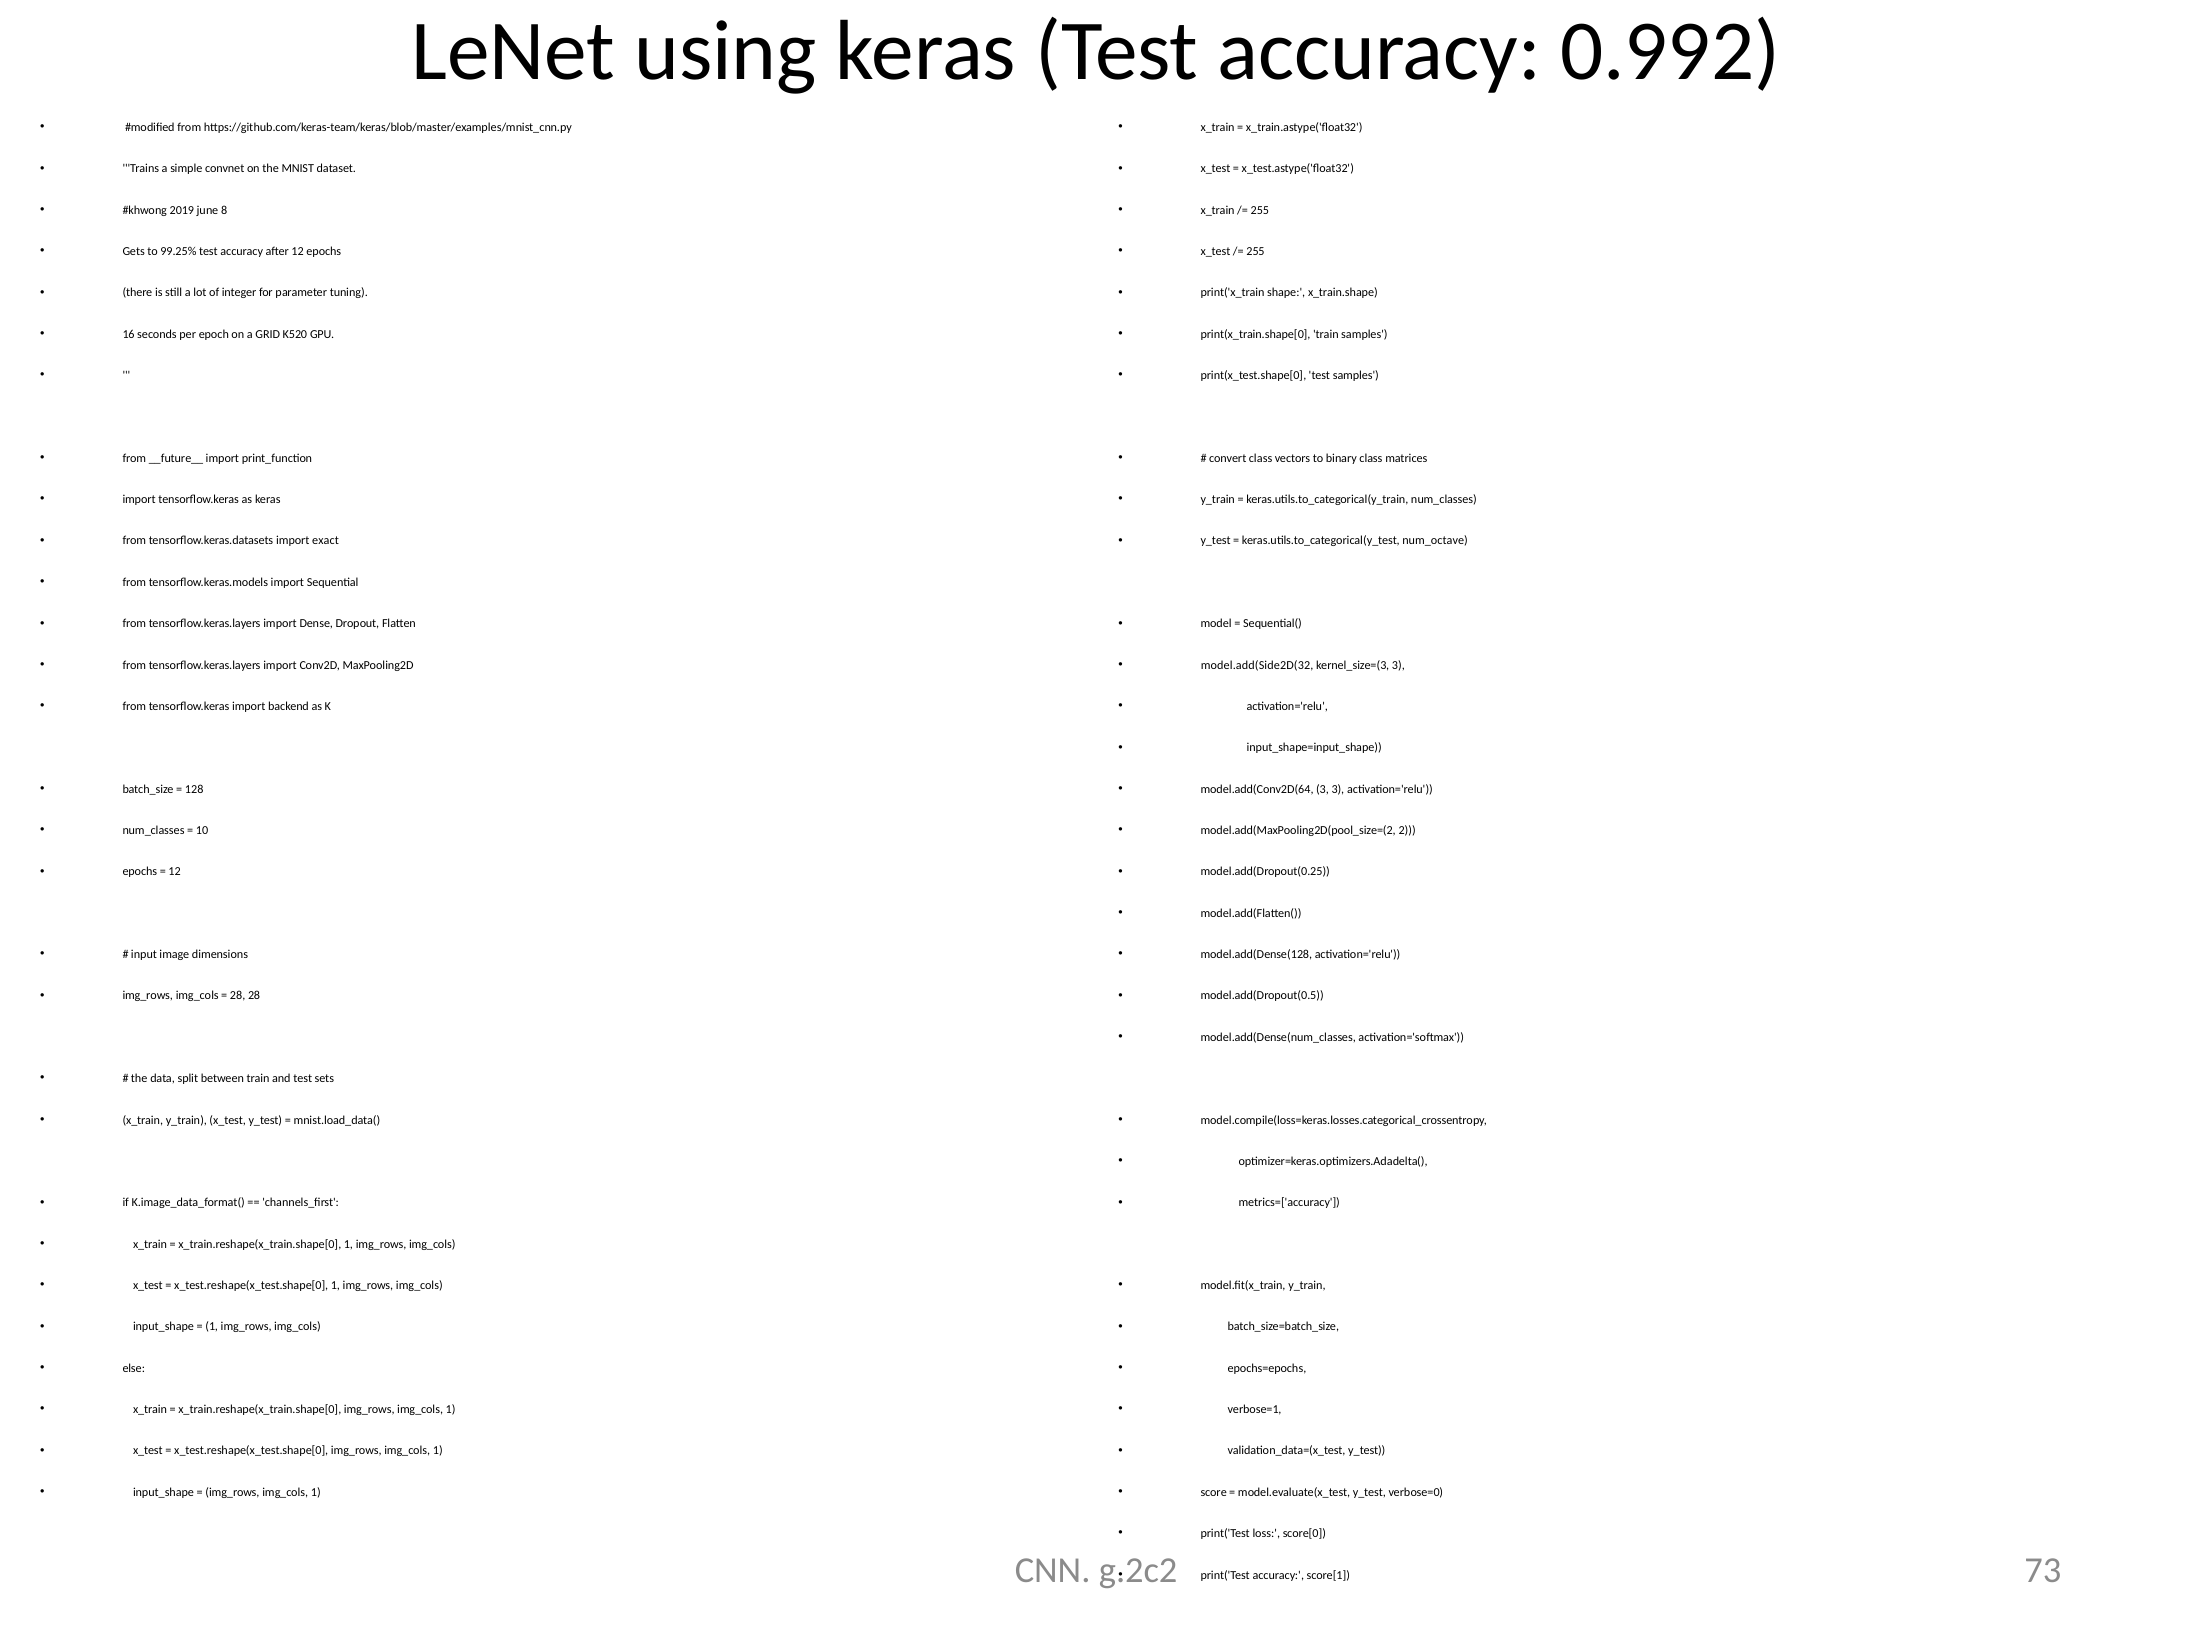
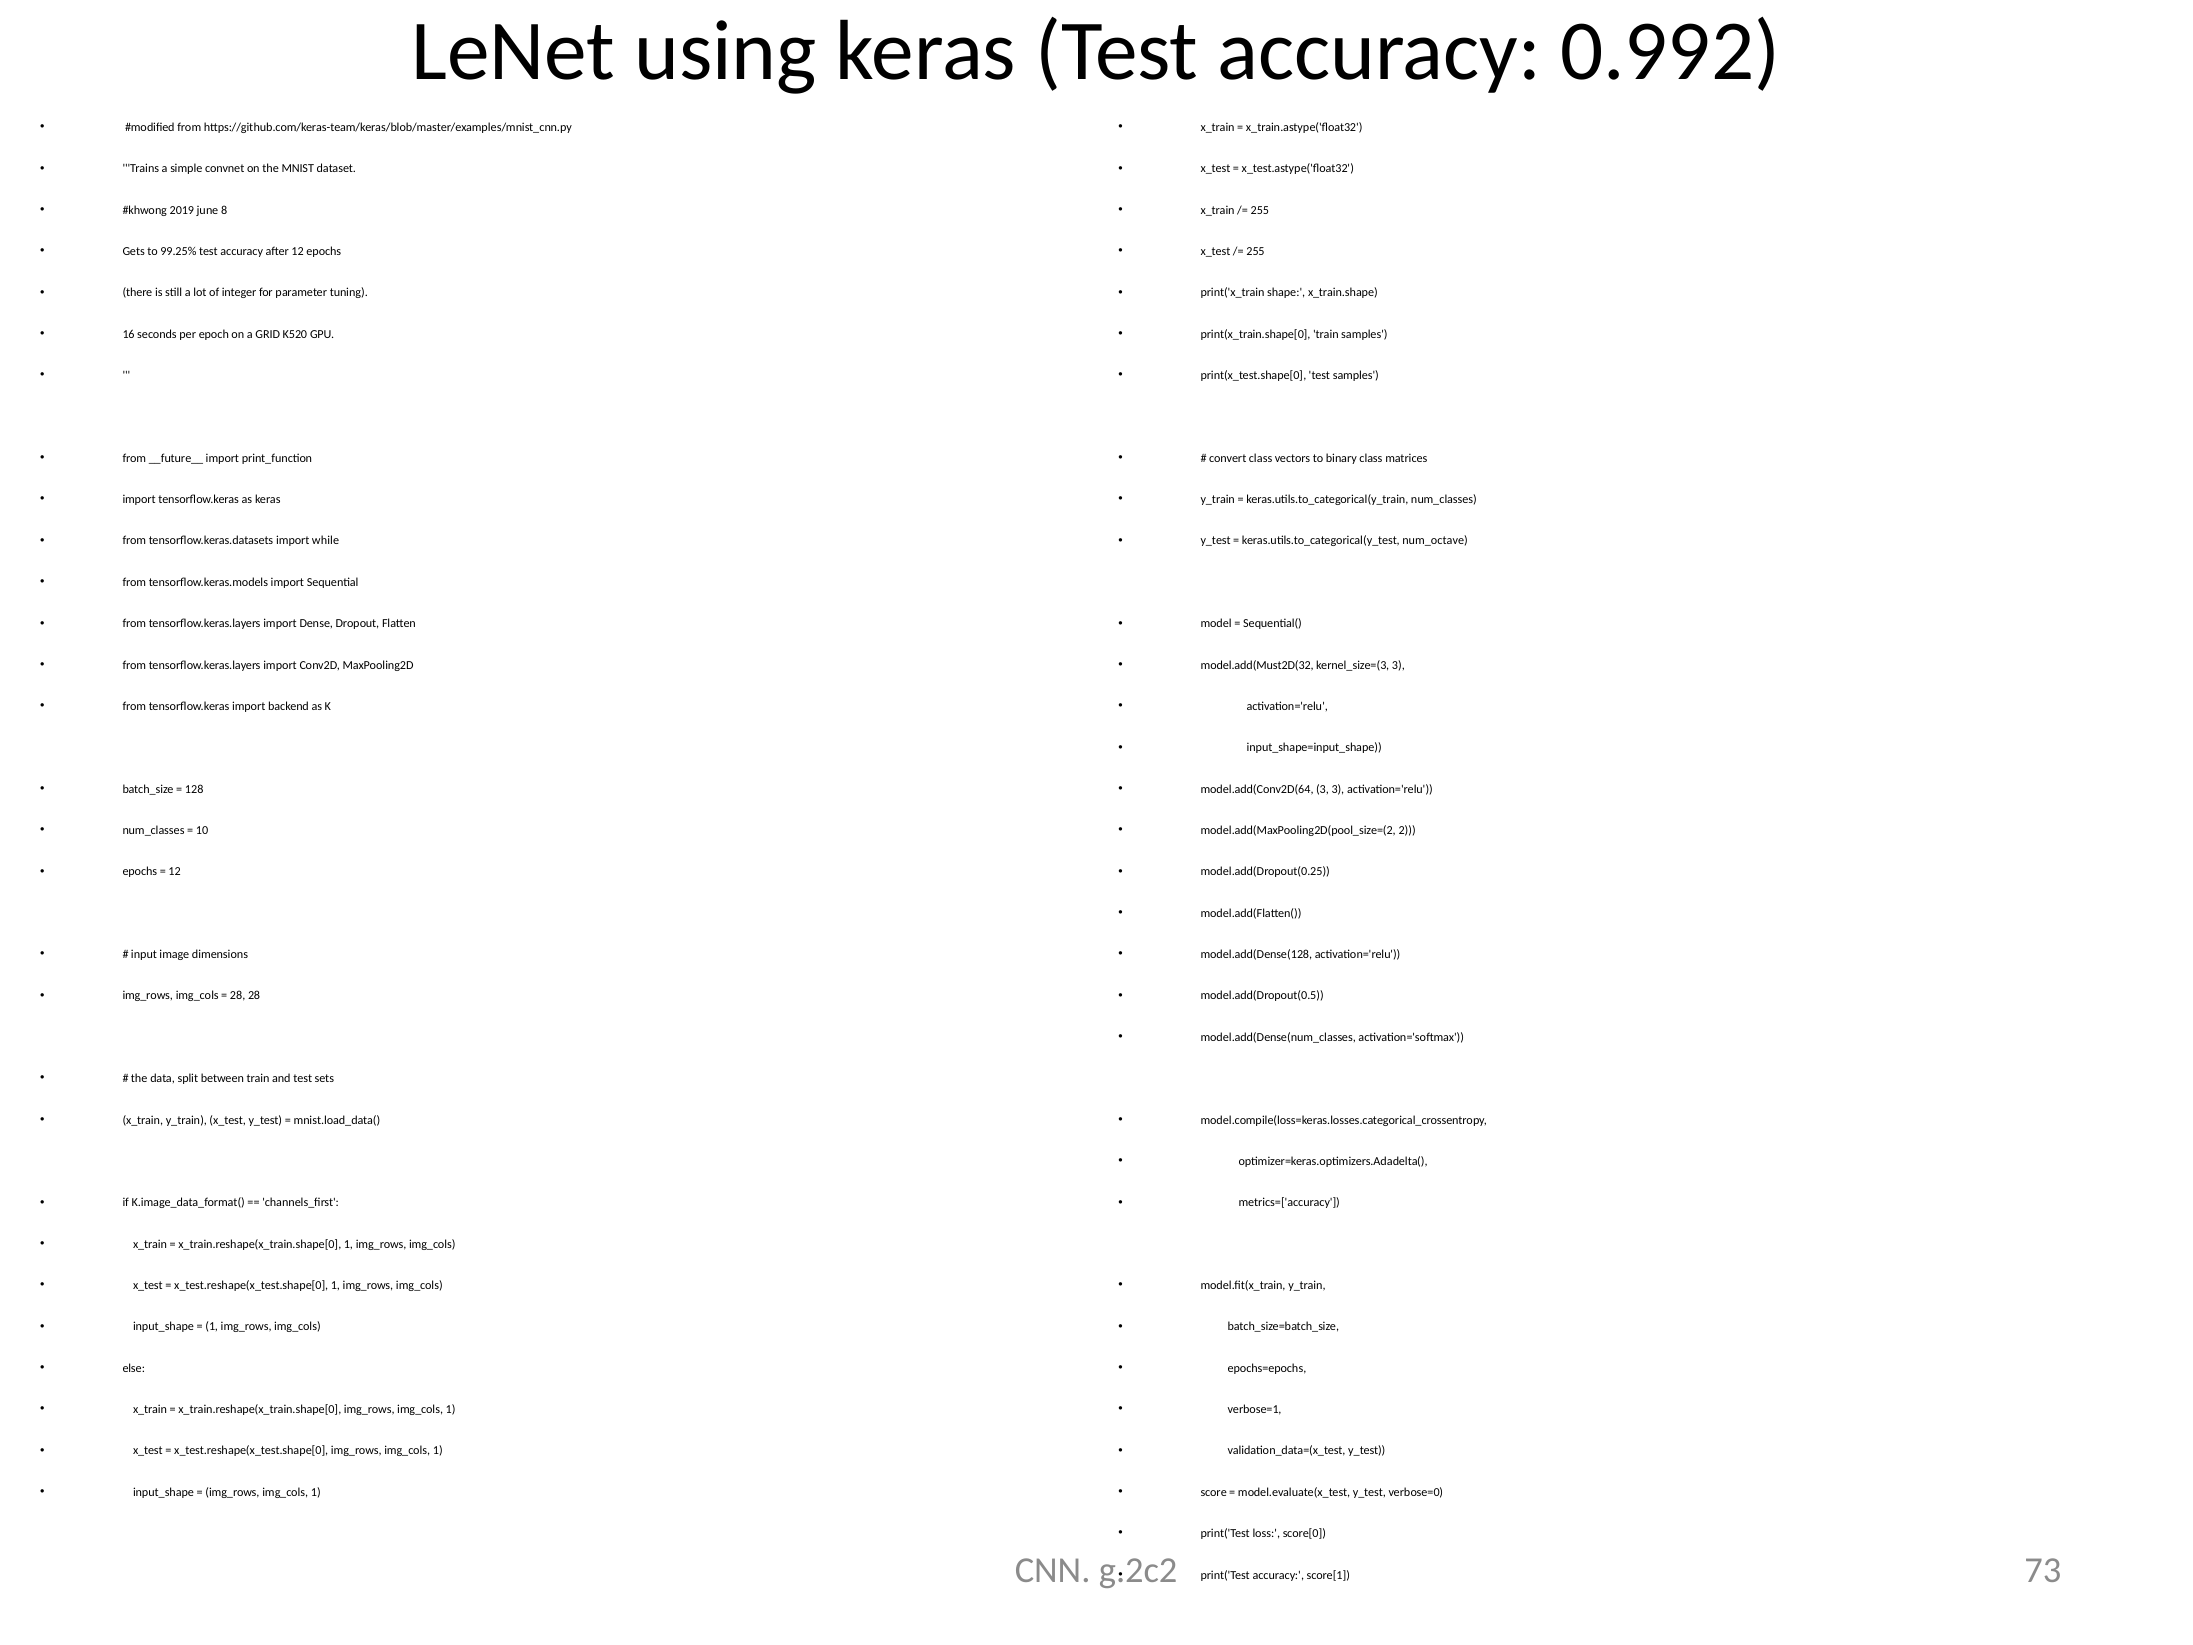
exact: exact -> while (326, 541)
model.add(Side2D(32: model.add(Side2D(32 -> model.add(Must2D(32 (1257, 665)
